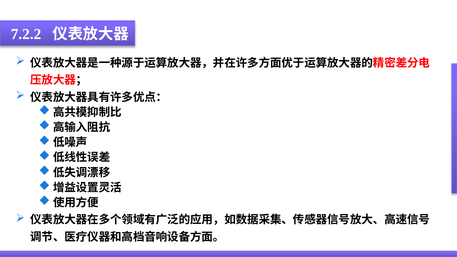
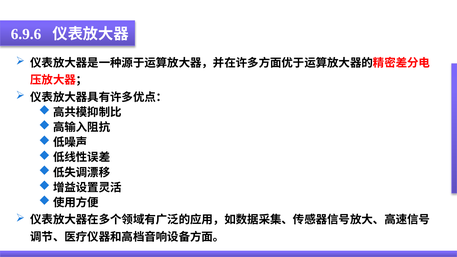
7.2.2: 7.2.2 -> 6.9.6 (26, 34)
